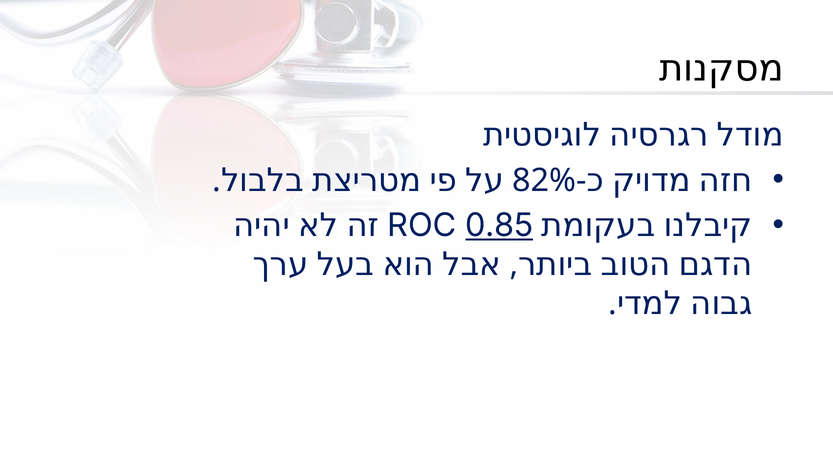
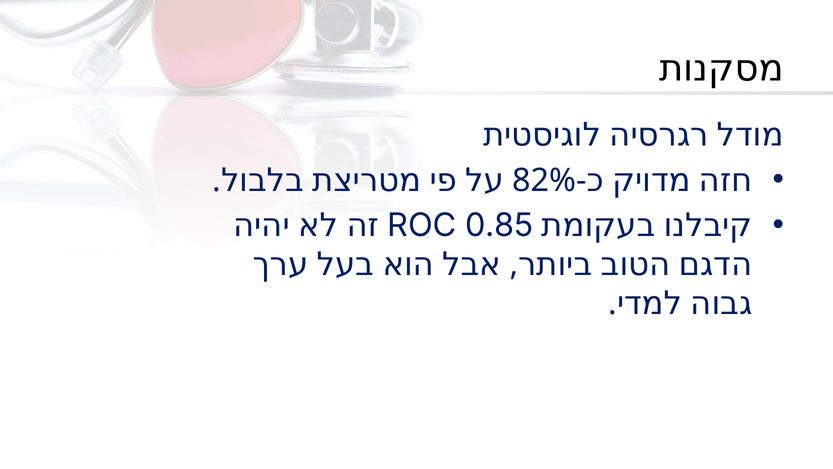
0.85 underline: present -> none (499, 226)
